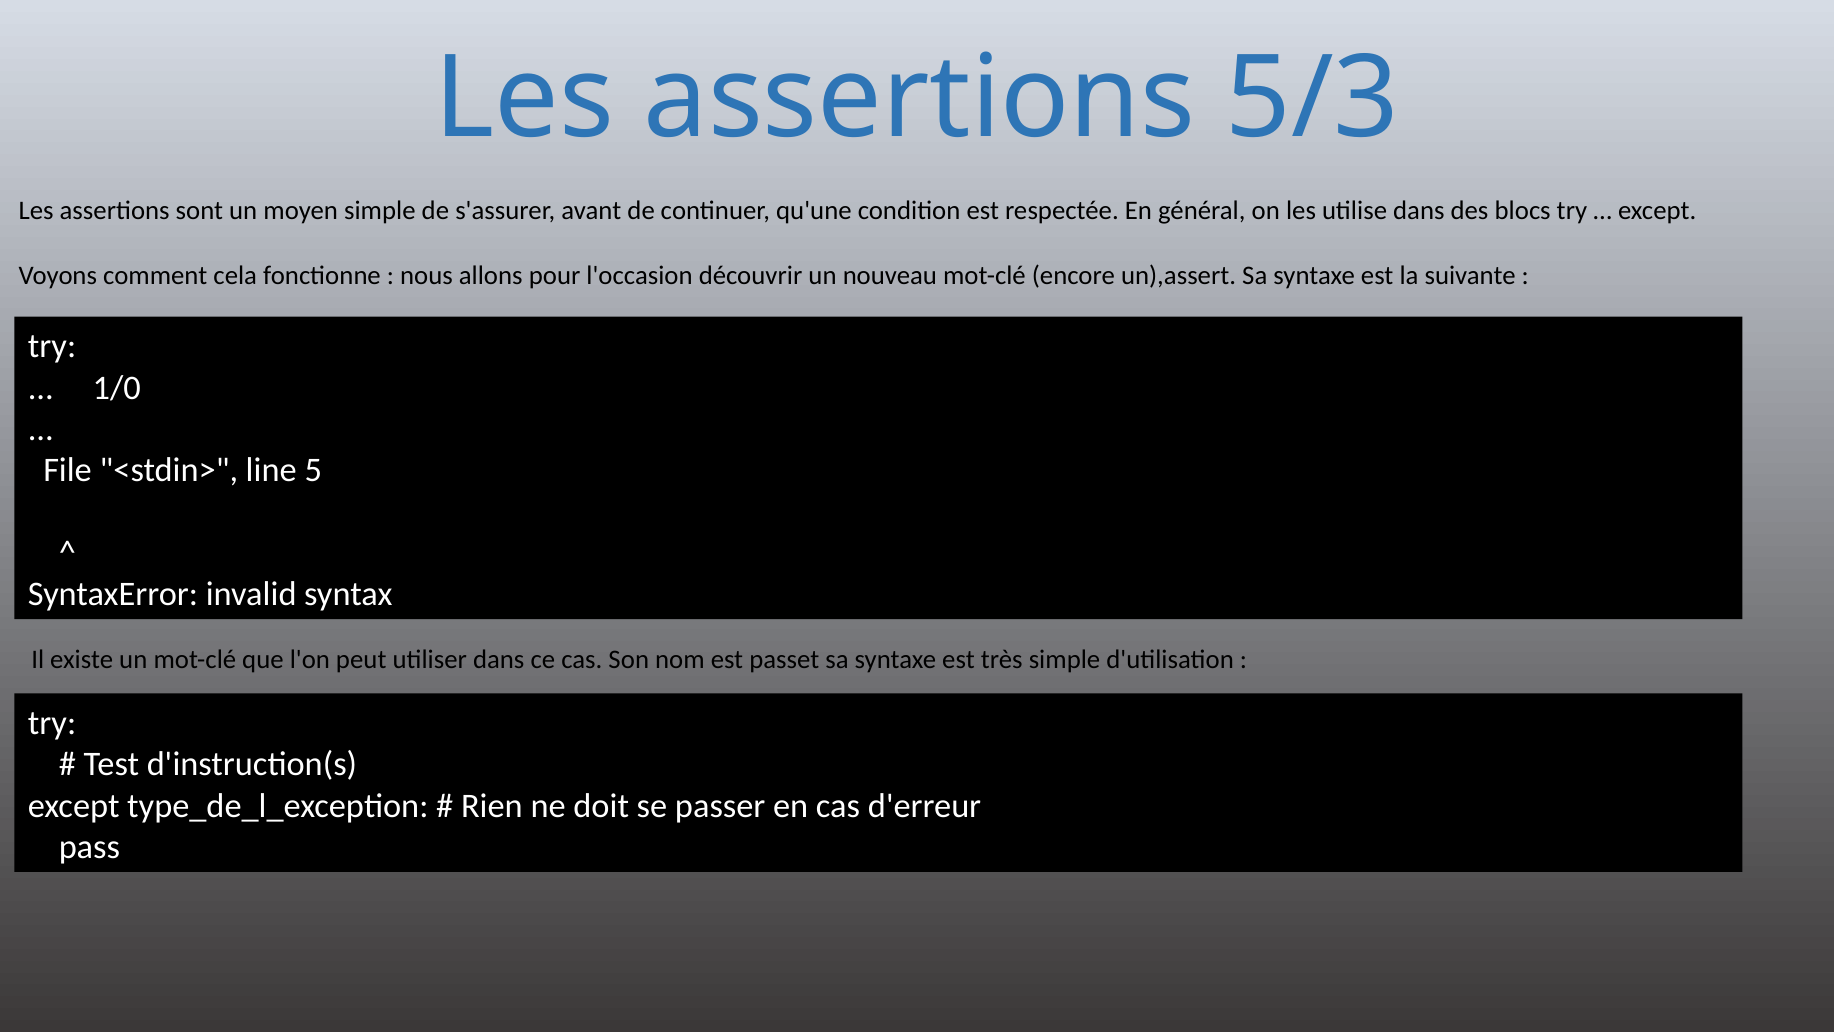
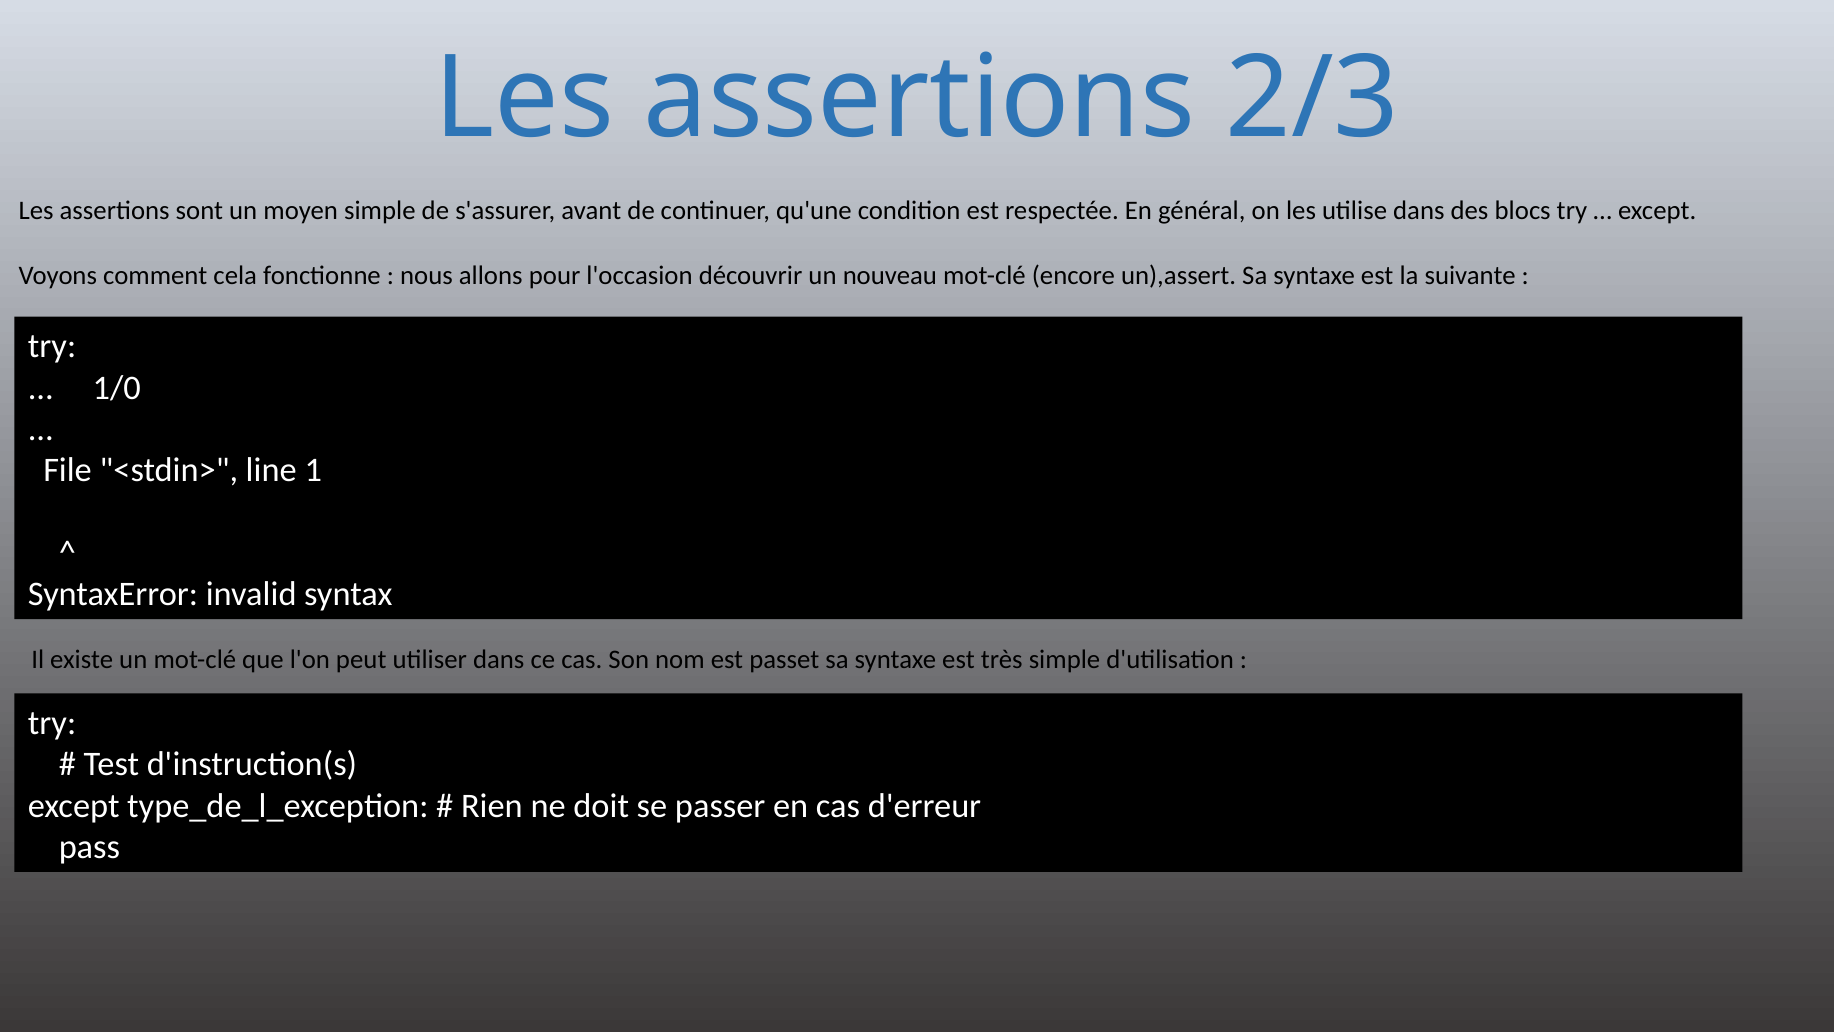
5/3: 5/3 -> 2/3 (1312, 99)
5: 5 -> 1 (313, 470)
